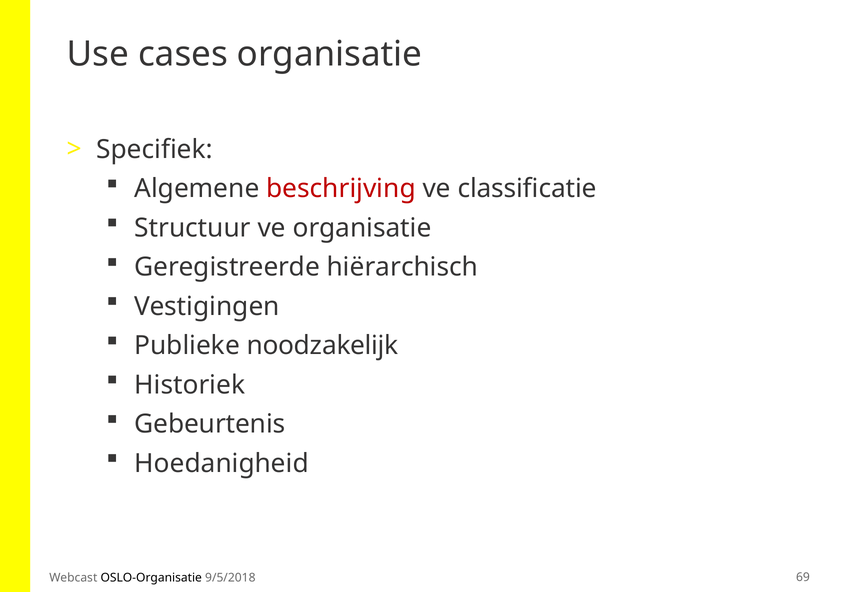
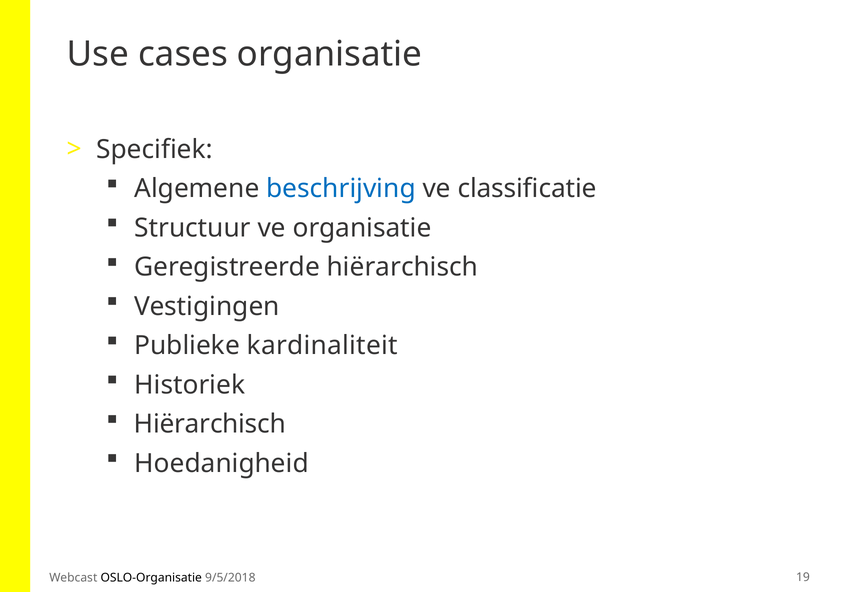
beschrijving colour: red -> blue (341, 189)
noodzakelijk: noodzakelijk -> kardinaliteit (322, 346)
Gebeurtenis: Gebeurtenis -> Hiërarchisch (210, 424)
69: 69 -> 19 (803, 577)
